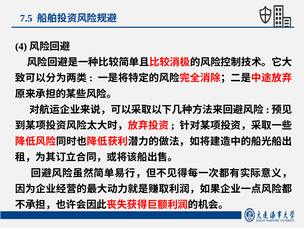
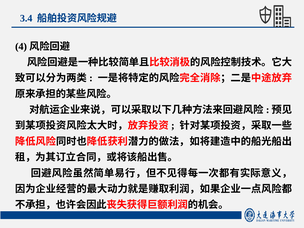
7.5: 7.5 -> 3.4 (26, 18)
